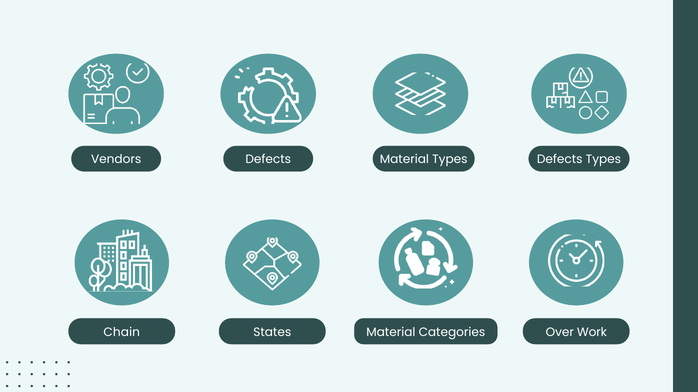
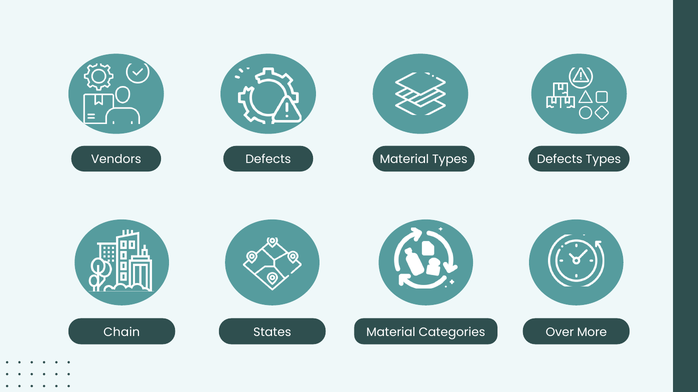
Work: Work -> More (592, 333)
